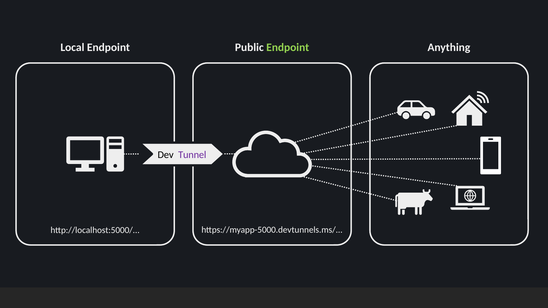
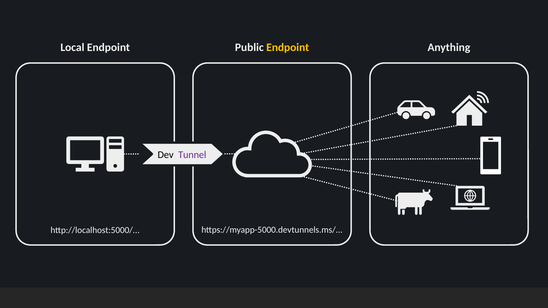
Endpoint colour: light green -> yellow (288, 47)
